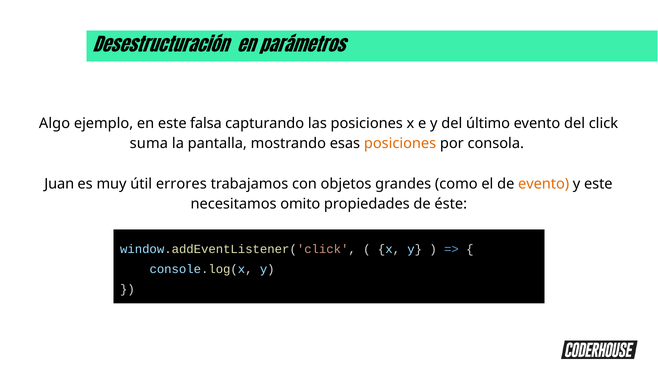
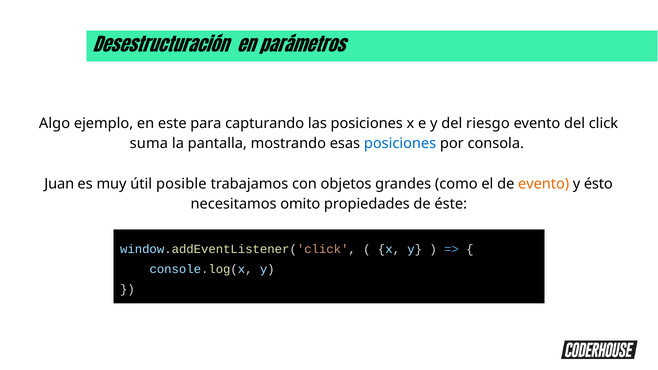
falsa: falsa -> para (206, 123)
último: último -> riesgo (488, 123)
posiciones colour: orange -> blue (400, 144)
errores: errores -> posible (181, 184)
y este: este -> ésto (598, 184)
